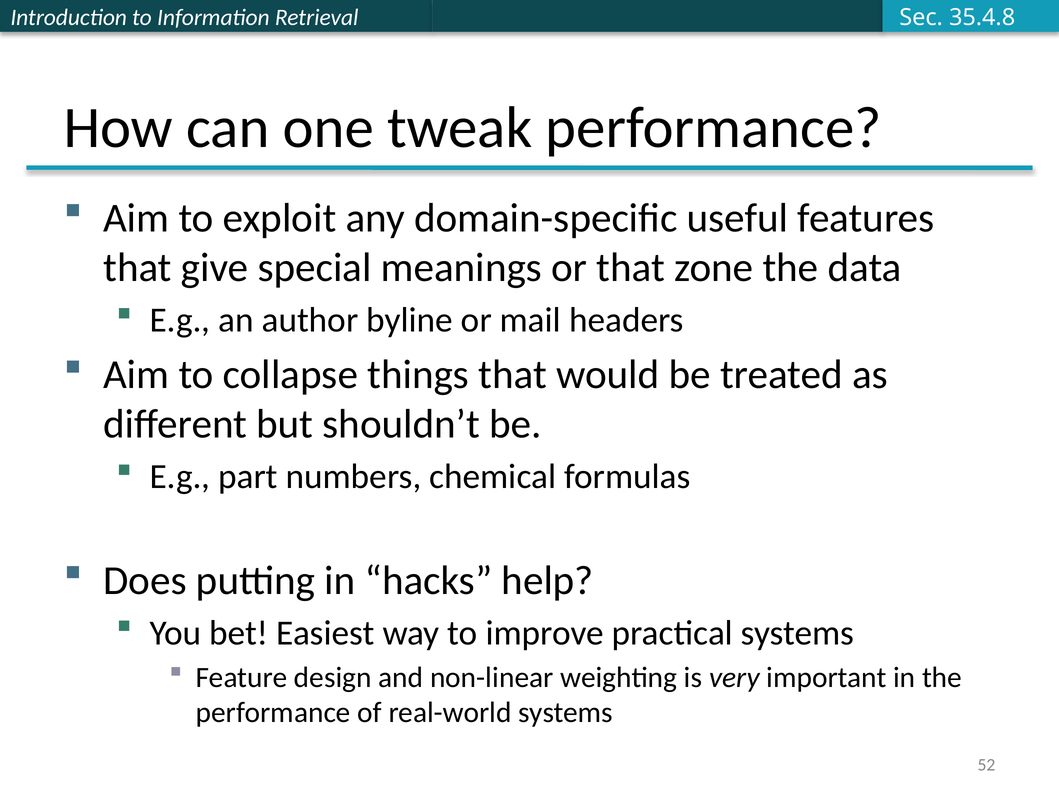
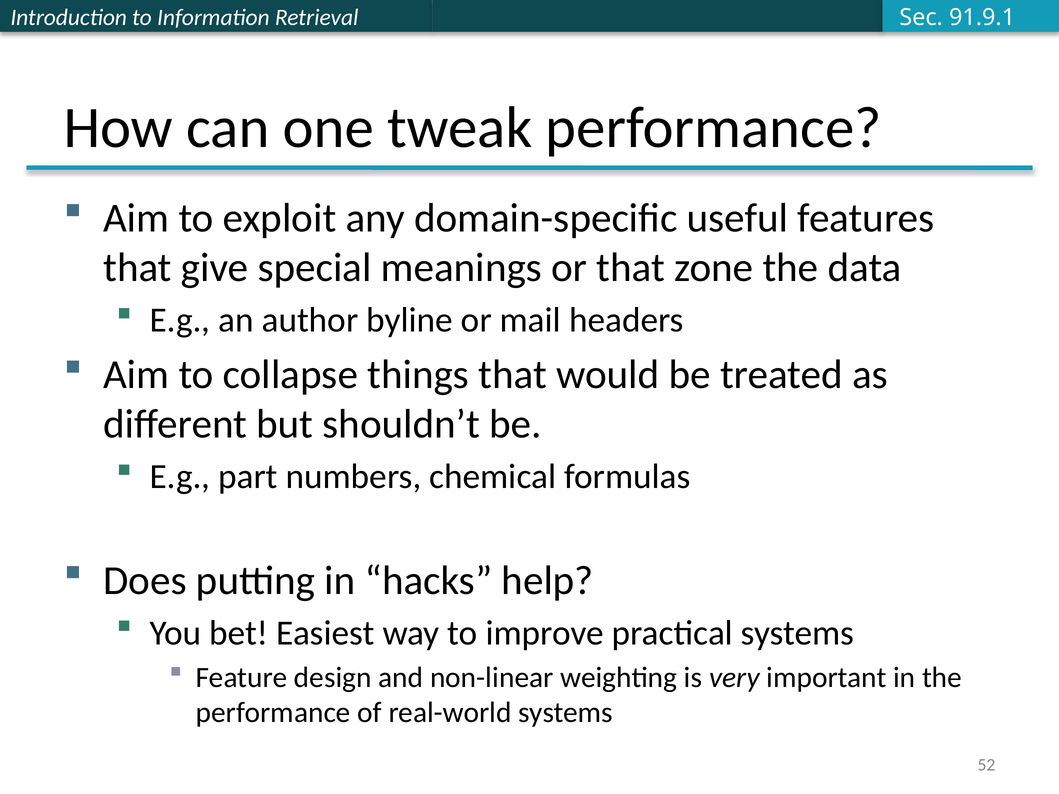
35.4.8: 35.4.8 -> 91.9.1 (982, 17)
